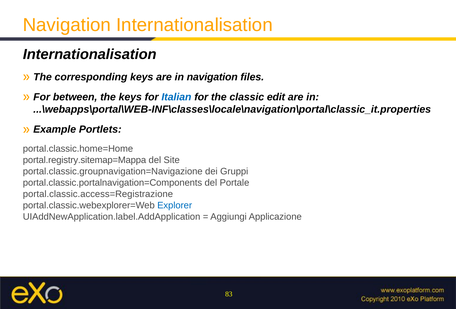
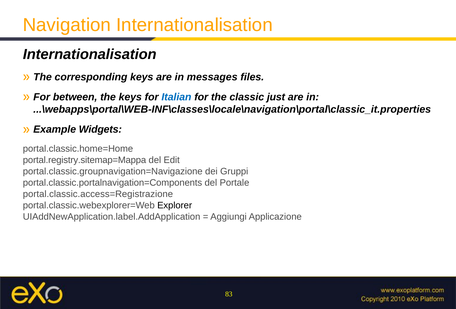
in navigation: navigation -> messages (212, 77)
edit: edit -> just (276, 97)
Portlets: Portlets -> Widgets (100, 129)
Site: Site -> Edit (172, 160)
Explorer colour: blue -> black (175, 205)
